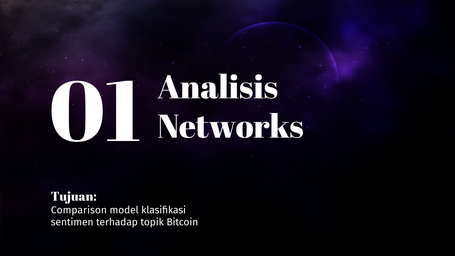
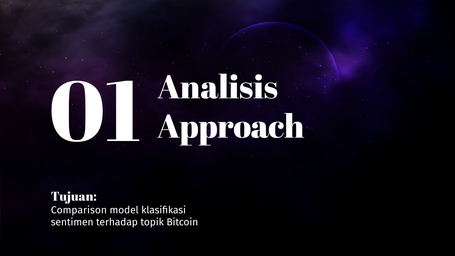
Networks: Networks -> Approach (231, 127)
